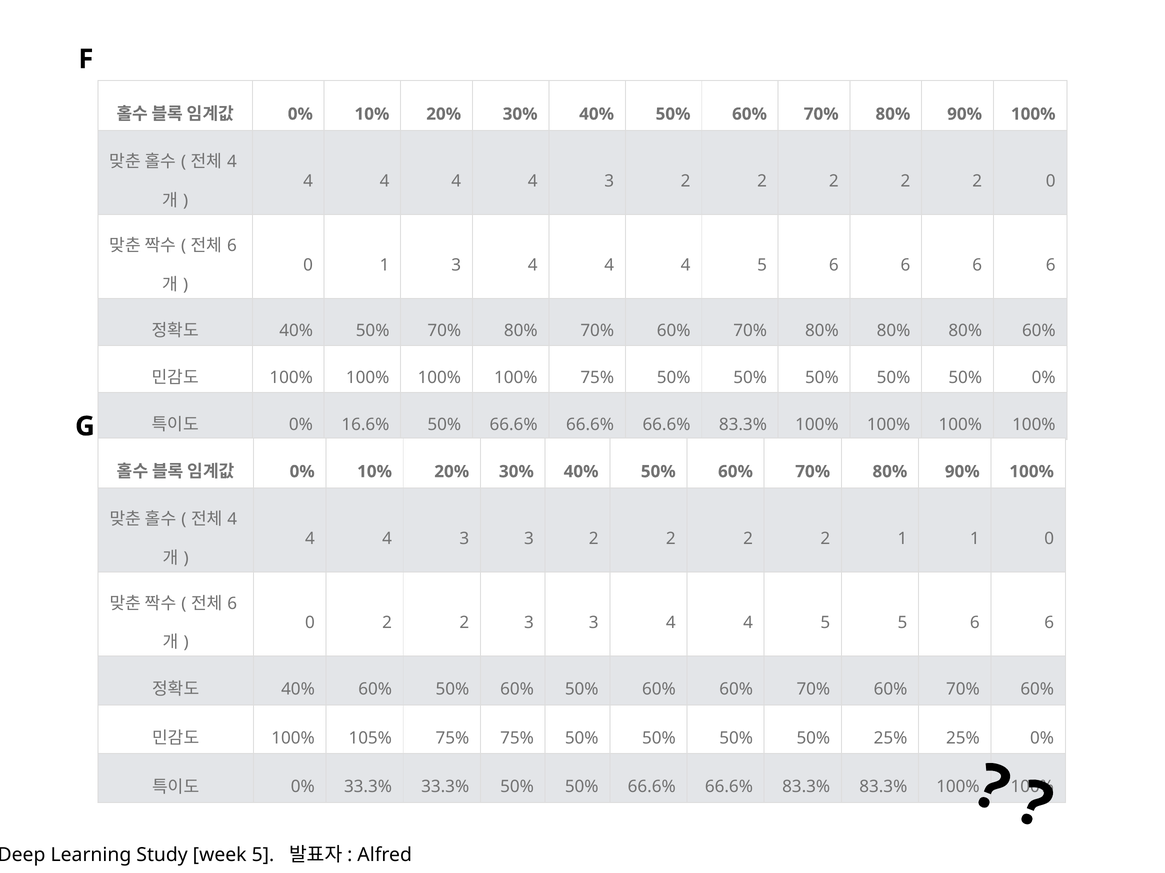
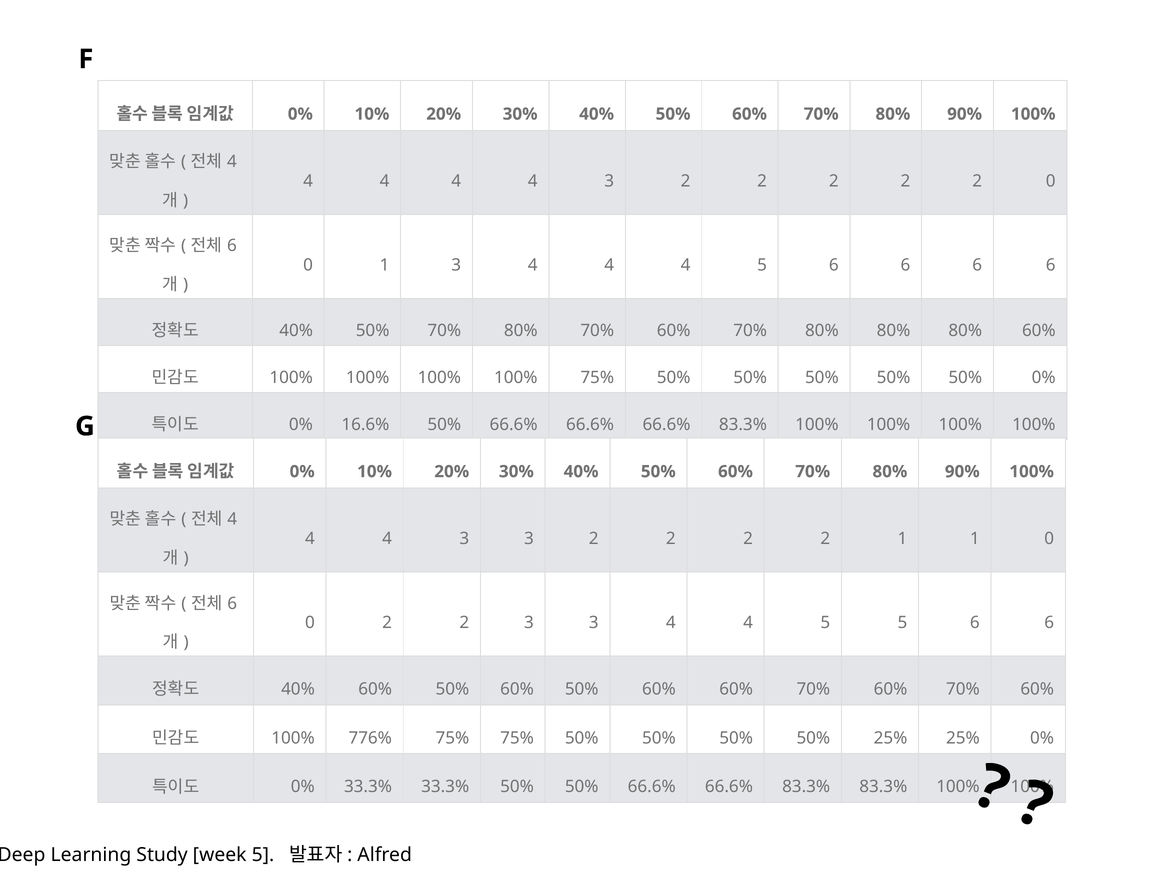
105%: 105% -> 776% (370, 739)
